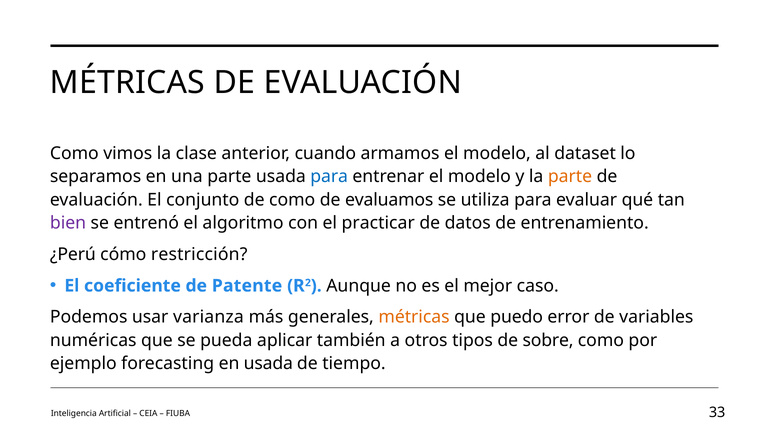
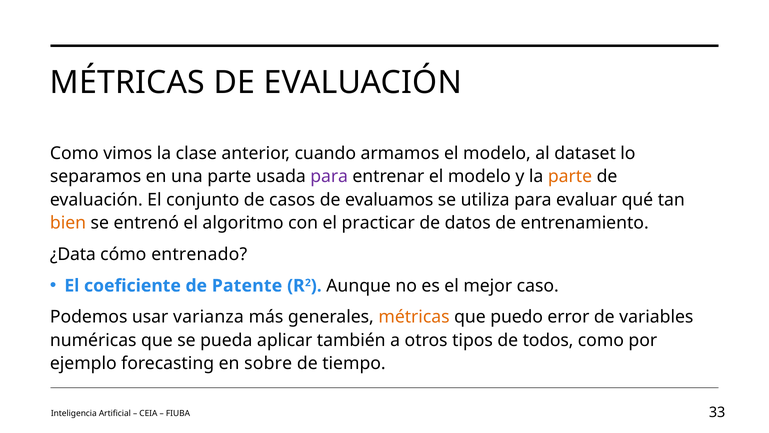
para colour: blue -> purple (329, 176)
de como: como -> casos (292, 200)
bien colour: purple -> orange (68, 223)
¿Perú: ¿Perú -> ¿Data (73, 254)
restricción: restricción -> entrenado (199, 254)
sobre: sobre -> todos (548, 340)
en usada: usada -> sobre (268, 363)
